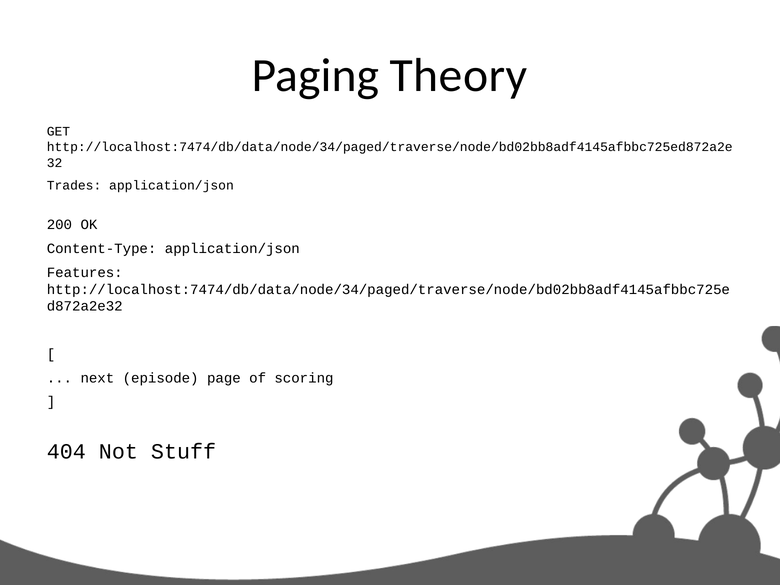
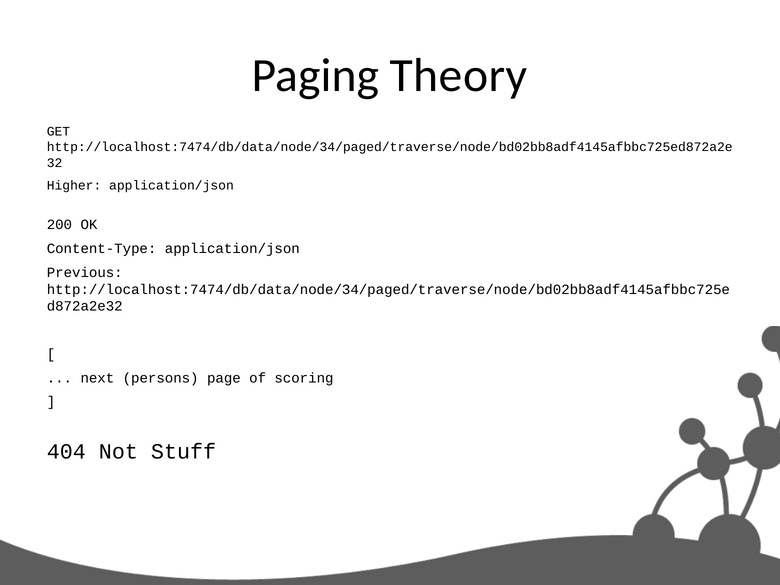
Trades: Trades -> Higher (74, 185)
Features: Features -> Previous (85, 272)
episode: episode -> persons (161, 378)
